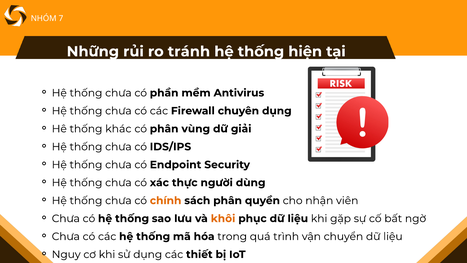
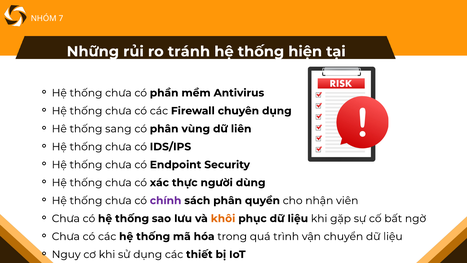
khác: khác -> sang (118, 129)
giải: giải -> liên (241, 129)
chính colour: orange -> purple (166, 200)
